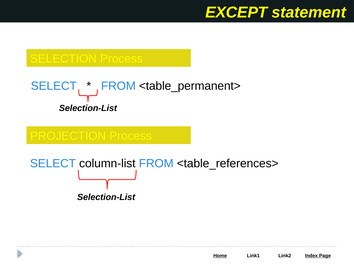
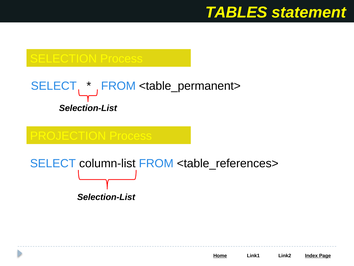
EXCEPT: EXCEPT -> TABLES (236, 12)
